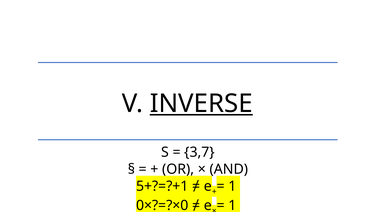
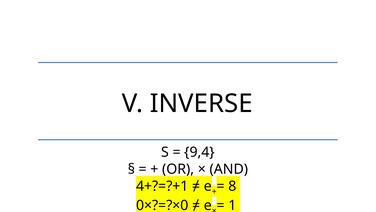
INVERSE underline: present -> none (201, 103)
3,7: 3,7 -> 9,4 (200, 152)
5+?=?+1: 5+?=?+1 -> 4+?=?+1 (162, 186)
1: 1 -> 8 (232, 186)
